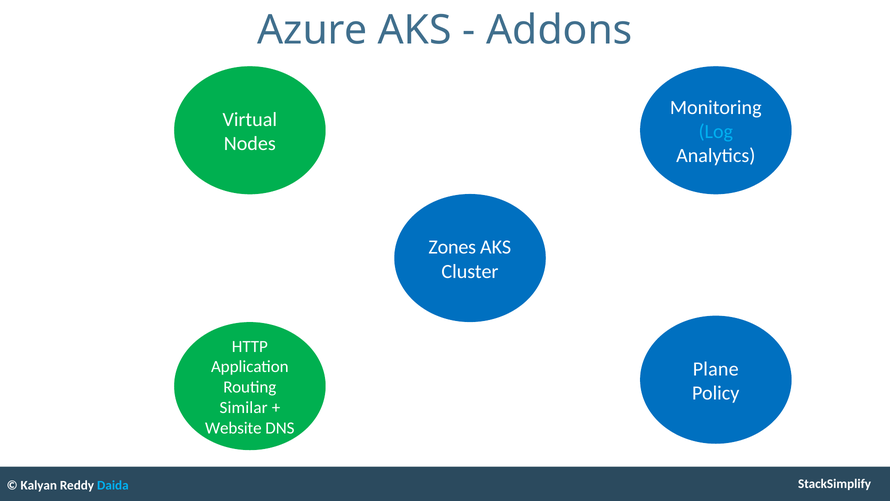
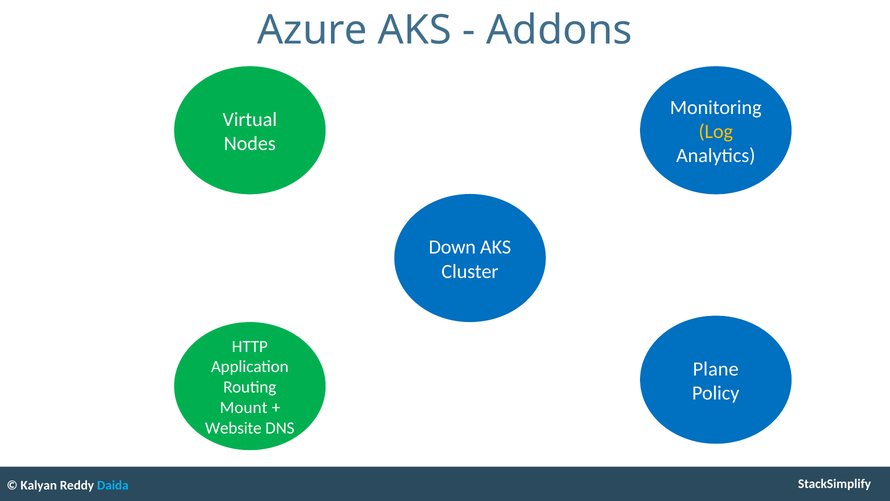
Log colour: light blue -> yellow (716, 132)
Zones: Zones -> Down (452, 247)
Similar: Similar -> Mount (244, 407)
